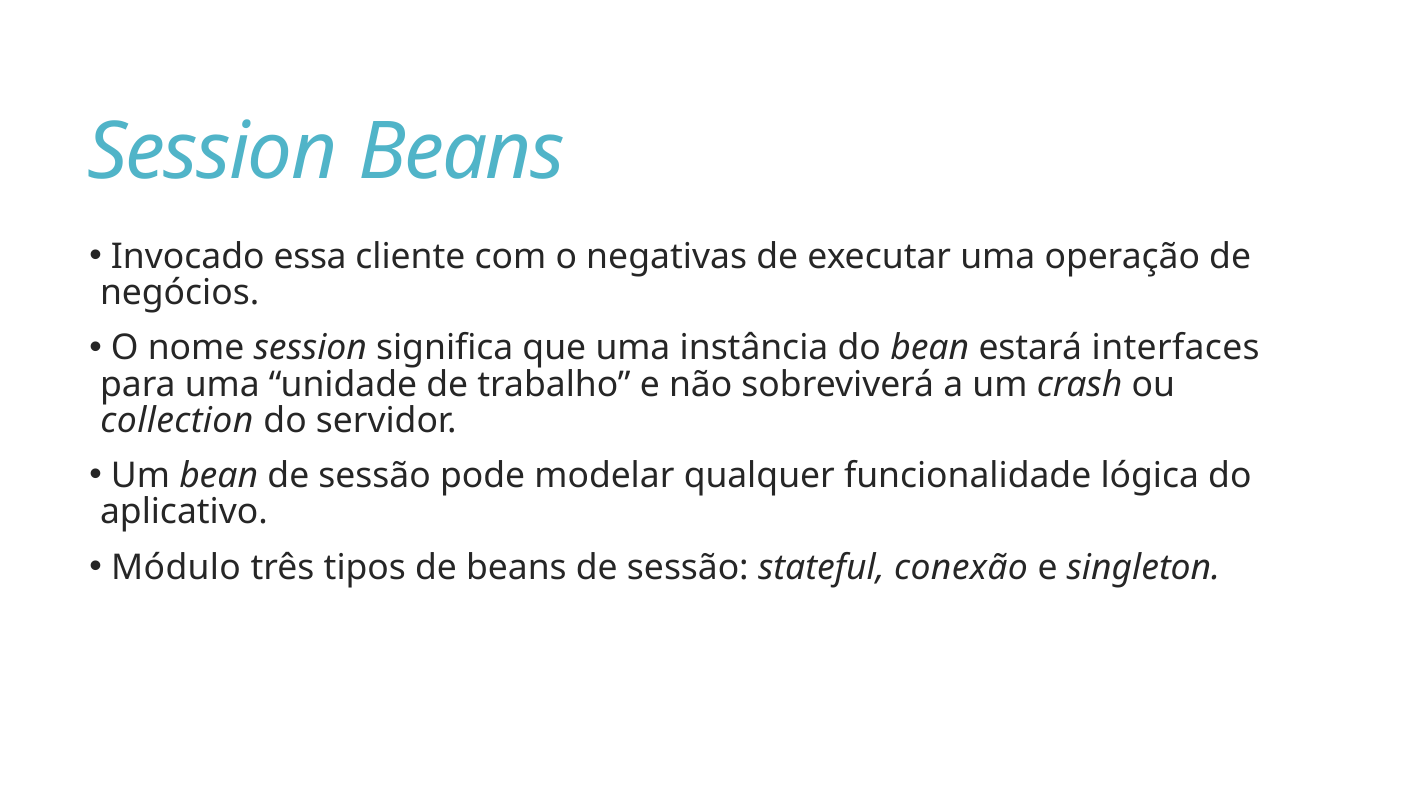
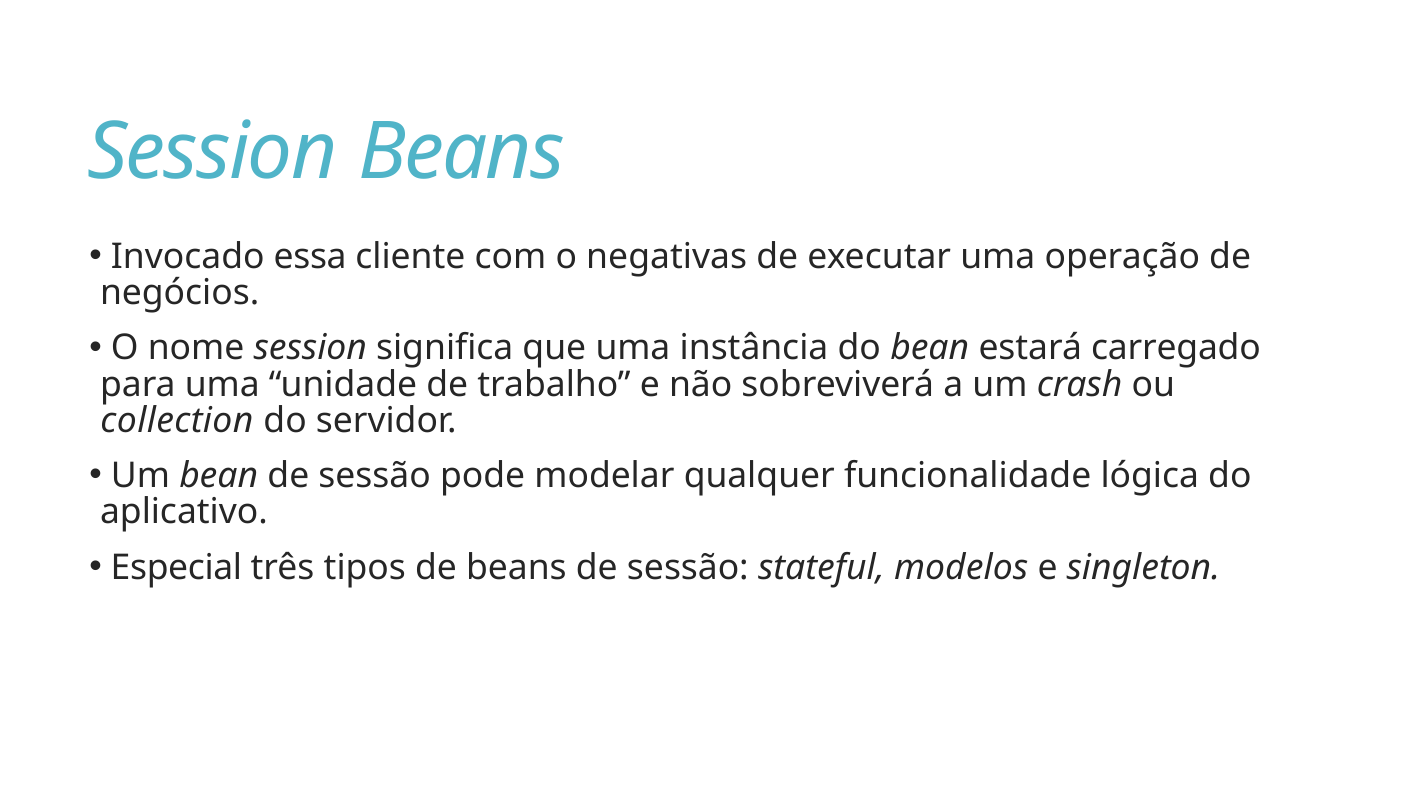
interfaces: interfaces -> carregado (1176, 348)
Módulo: Módulo -> Especial (176, 568)
conexão: conexão -> modelos (961, 568)
